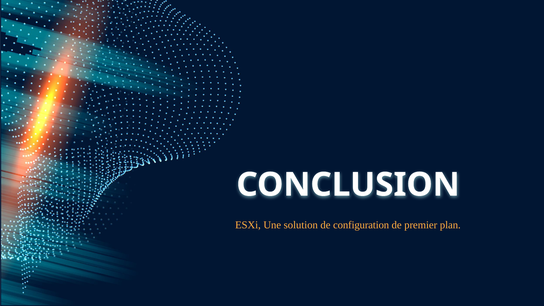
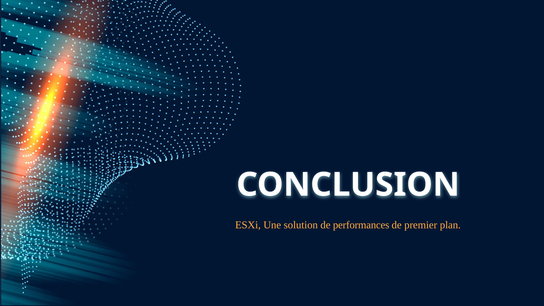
configuration: configuration -> performances (361, 225)
